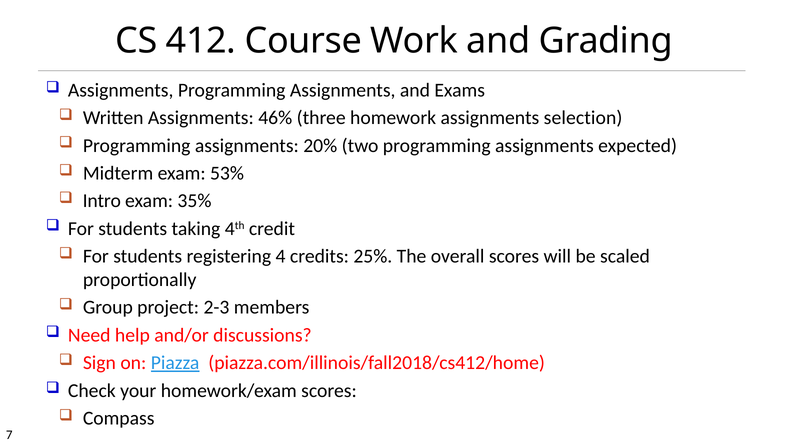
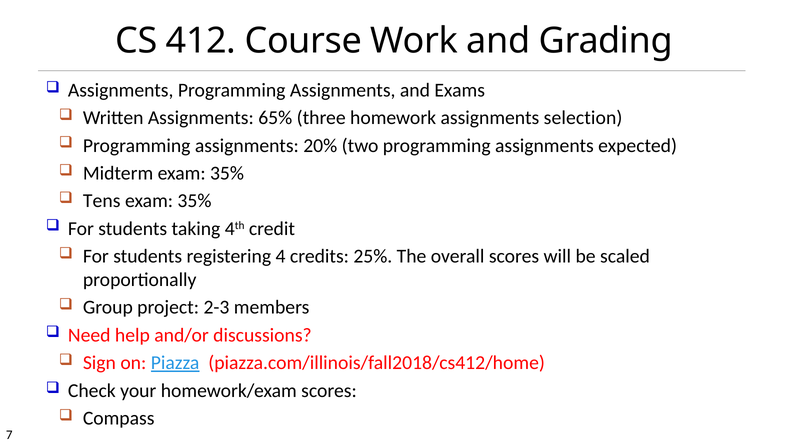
46%: 46% -> 65% (275, 118)
Midterm exam 53%: 53% -> 35% (227, 173)
Intro: Intro -> Tens (102, 201)
